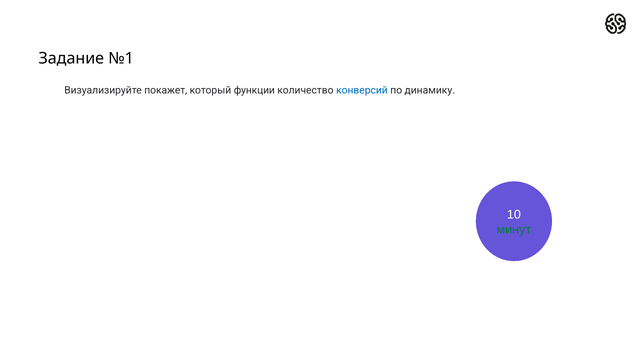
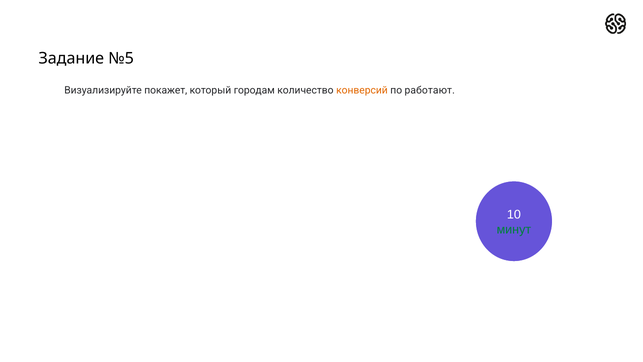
№1: №1 -> №5 (121, 59)
функции: функции -> городам (254, 90)
конверсий colour: blue -> orange (362, 90)
динамику: динамику -> работают (430, 90)
